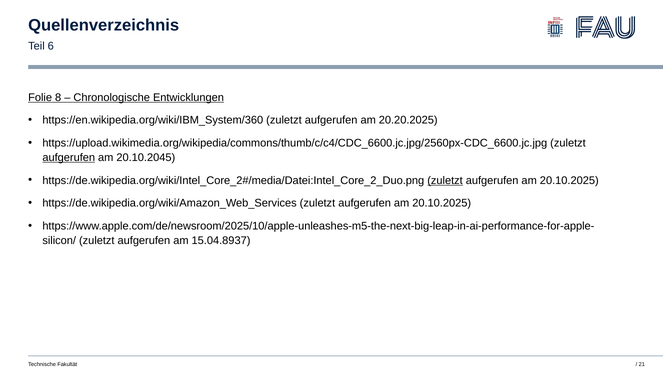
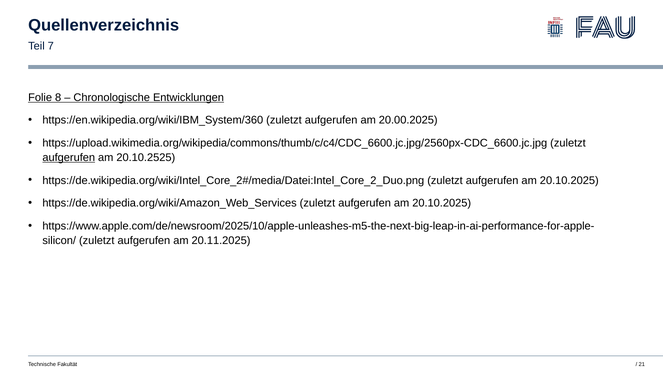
6: 6 -> 7 (51, 46)
20.20.2025: 20.20.2025 -> 20.00.2025 (408, 120)
20.10.2045: 20.10.2045 -> 20.10.2525 (146, 158)
zuletzt underline: present -> none (445, 180)
15.04.8937: 15.04.8937 -> 20.11.2025 (221, 241)
